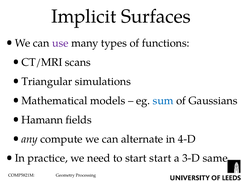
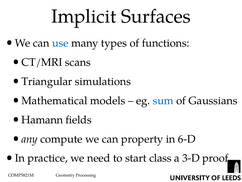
use colour: purple -> blue (60, 43)
alternate: alternate -> property (142, 139)
4-D: 4-D -> 6-D (187, 139)
start start: start -> class (160, 158)
same: same -> proof (215, 158)
